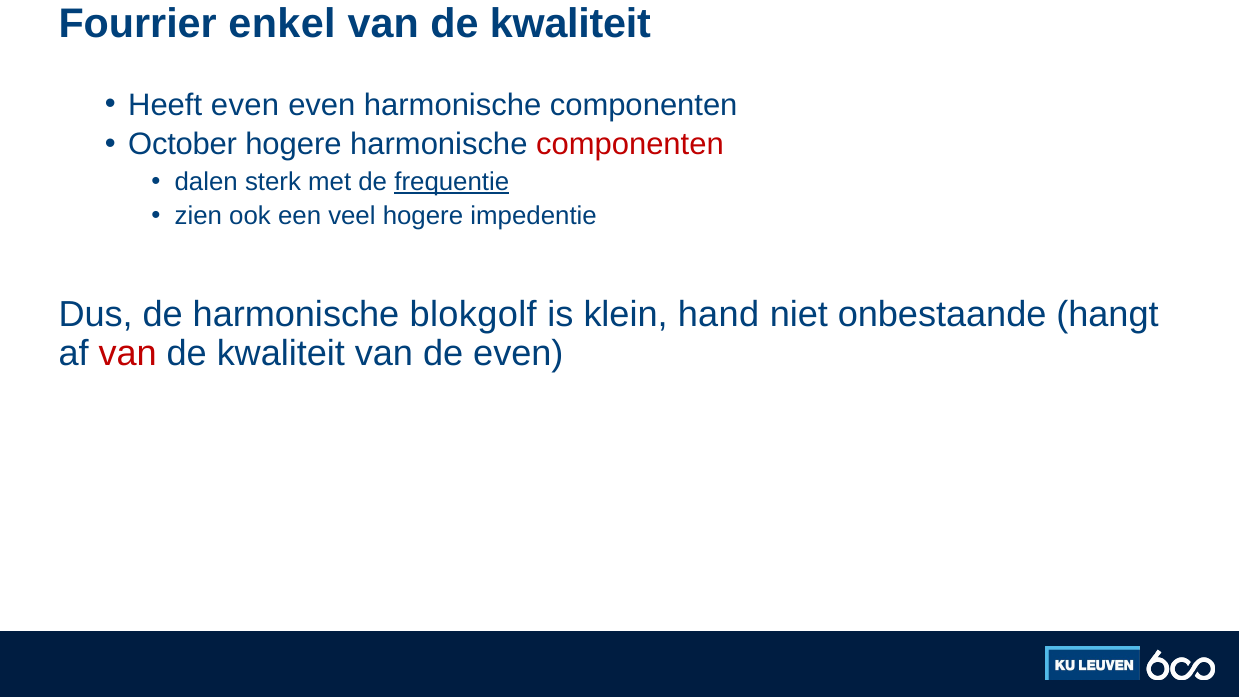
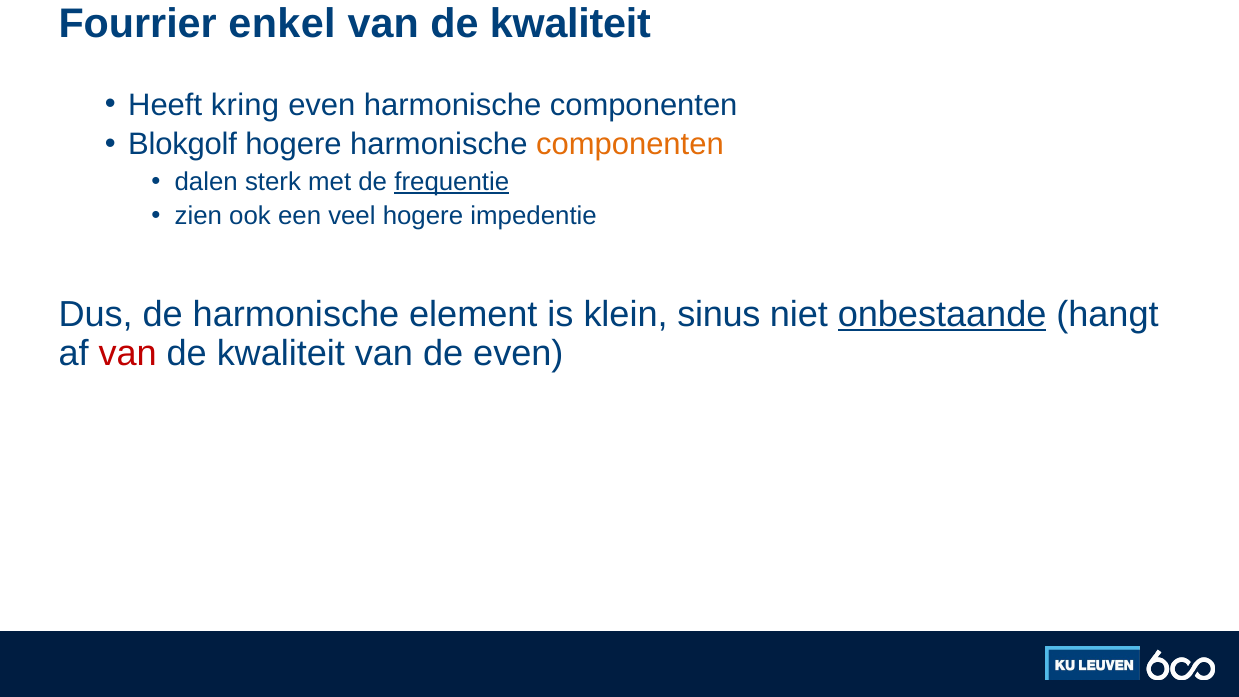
Heeft even: even -> kring (245, 105)
October: October -> Blokgolf (183, 145)
componenten colour: red -> orange (630, 145)
blokgolf: blokgolf -> element (473, 314)
hand: hand -> sinus (719, 314)
onbestaande underline: none -> present (942, 314)
